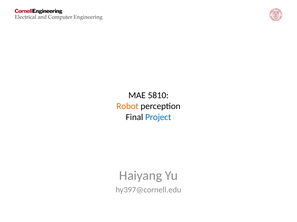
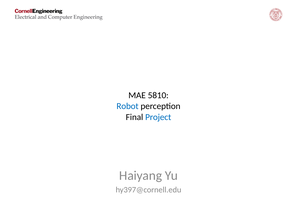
Robot colour: orange -> blue (128, 107)
